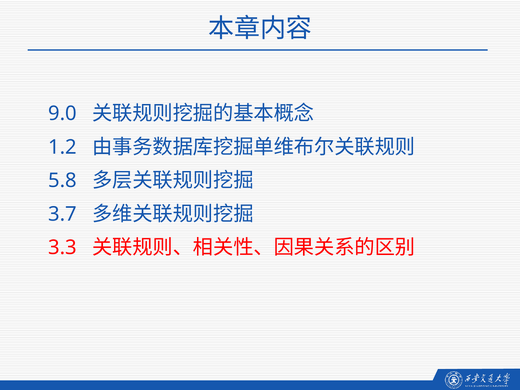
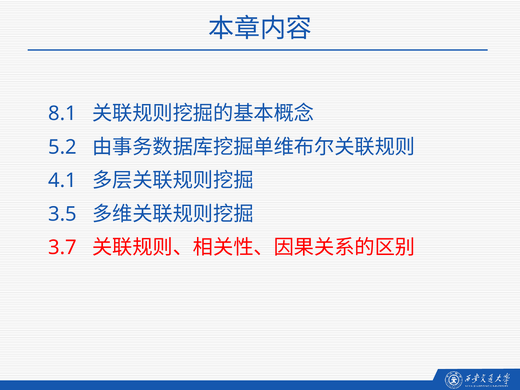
9.0: 9.0 -> 8.1 (62, 114)
1.2: 1.2 -> 5.2 (62, 147)
5.8: 5.8 -> 4.1 (62, 181)
3.7: 3.7 -> 3.5 (62, 214)
3.3: 3.3 -> 3.7 (62, 248)
